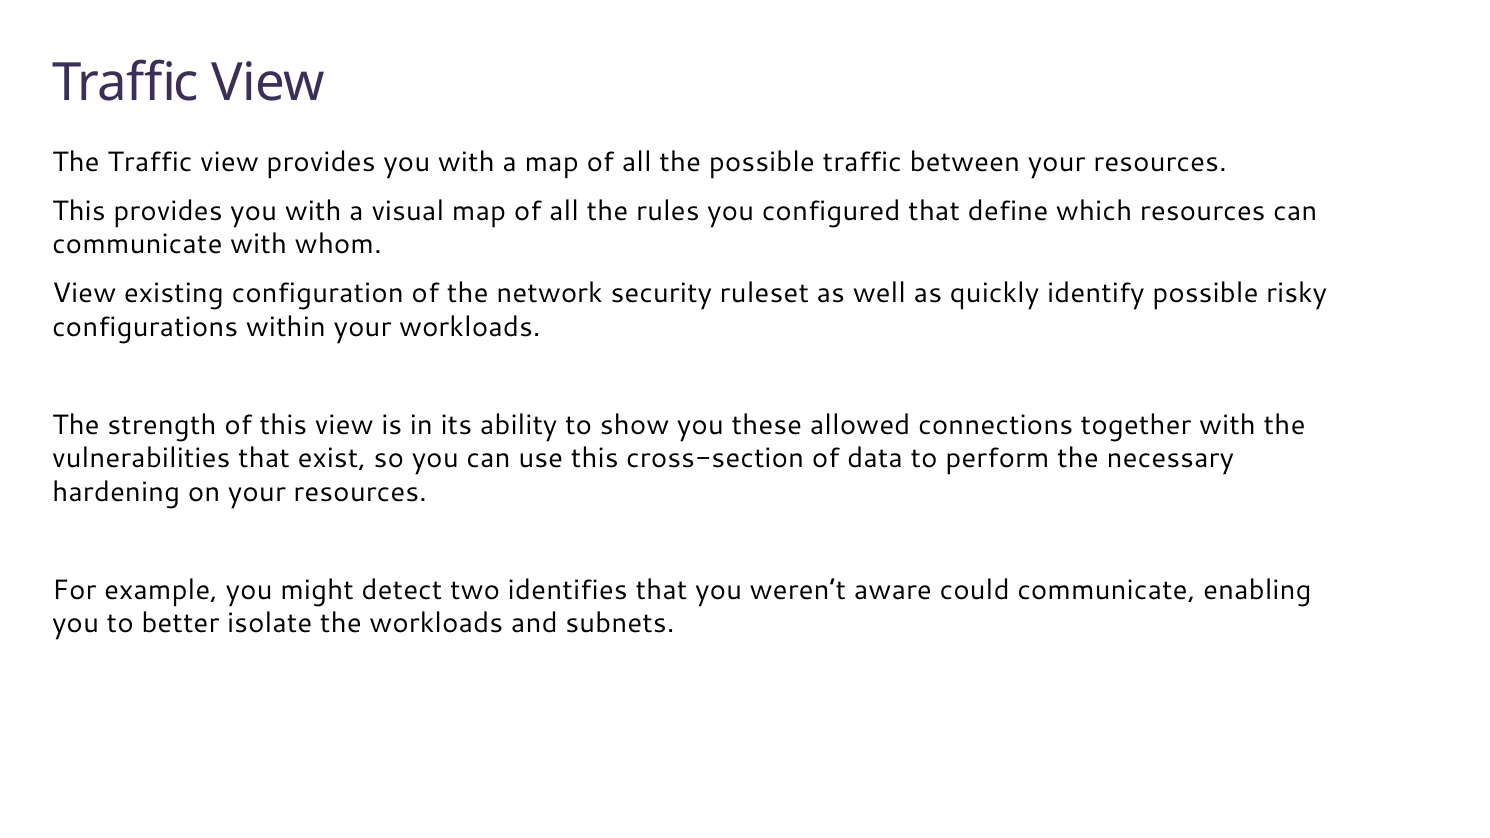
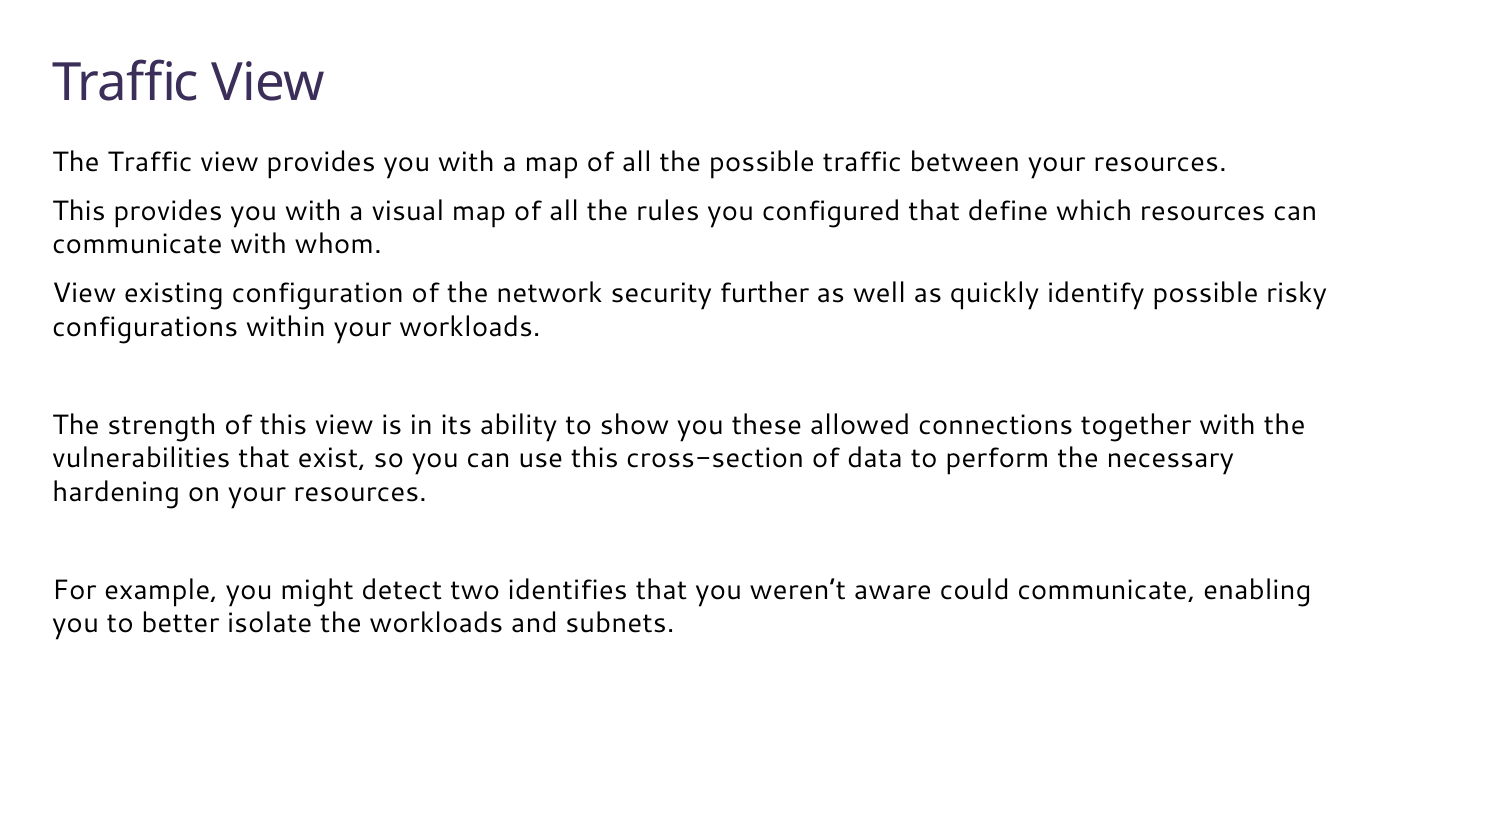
ruleset: ruleset -> further (765, 293)
